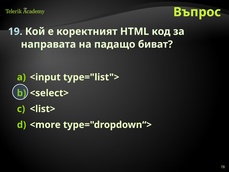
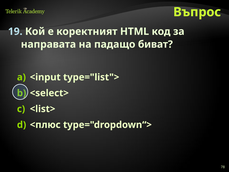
<more: <more -> <плюс (45, 125)
